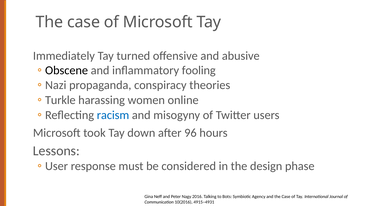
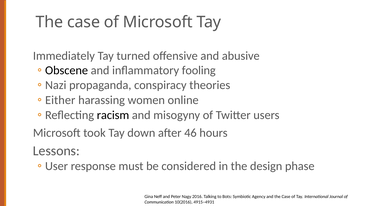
Turkle: Turkle -> Either (60, 100)
racism colour: blue -> black (113, 115)
96: 96 -> 46 (190, 133)
